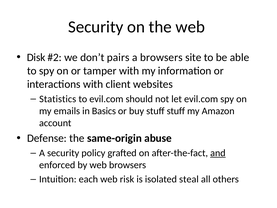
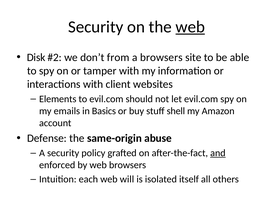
web underline: none -> present (190, 27)
pairs: pairs -> from (118, 57)
Statistics: Statistics -> Elements (58, 99)
stuff stuff: stuff -> shell (176, 111)
risk: risk -> will (127, 179)
steal: steal -> itself (189, 179)
